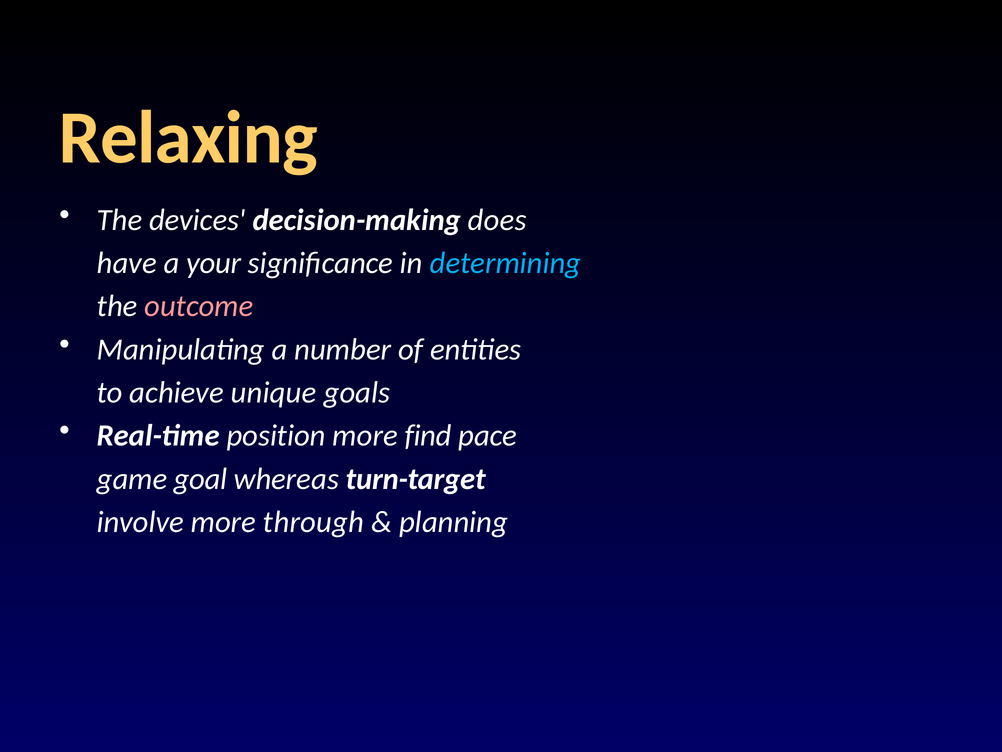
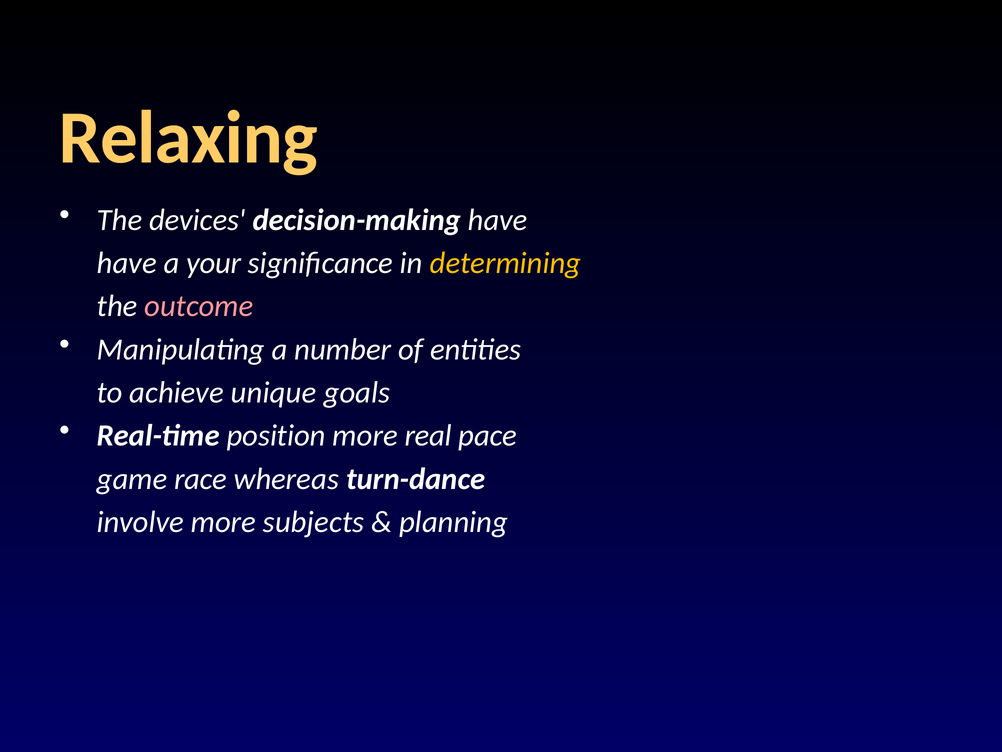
decision-making does: does -> have (498, 220)
determining colour: light blue -> yellow (505, 263)
find: find -> real (428, 435)
goal: goal -> race (201, 479)
turn-target: turn-target -> turn-dance (416, 479)
through: through -> subjects (314, 522)
